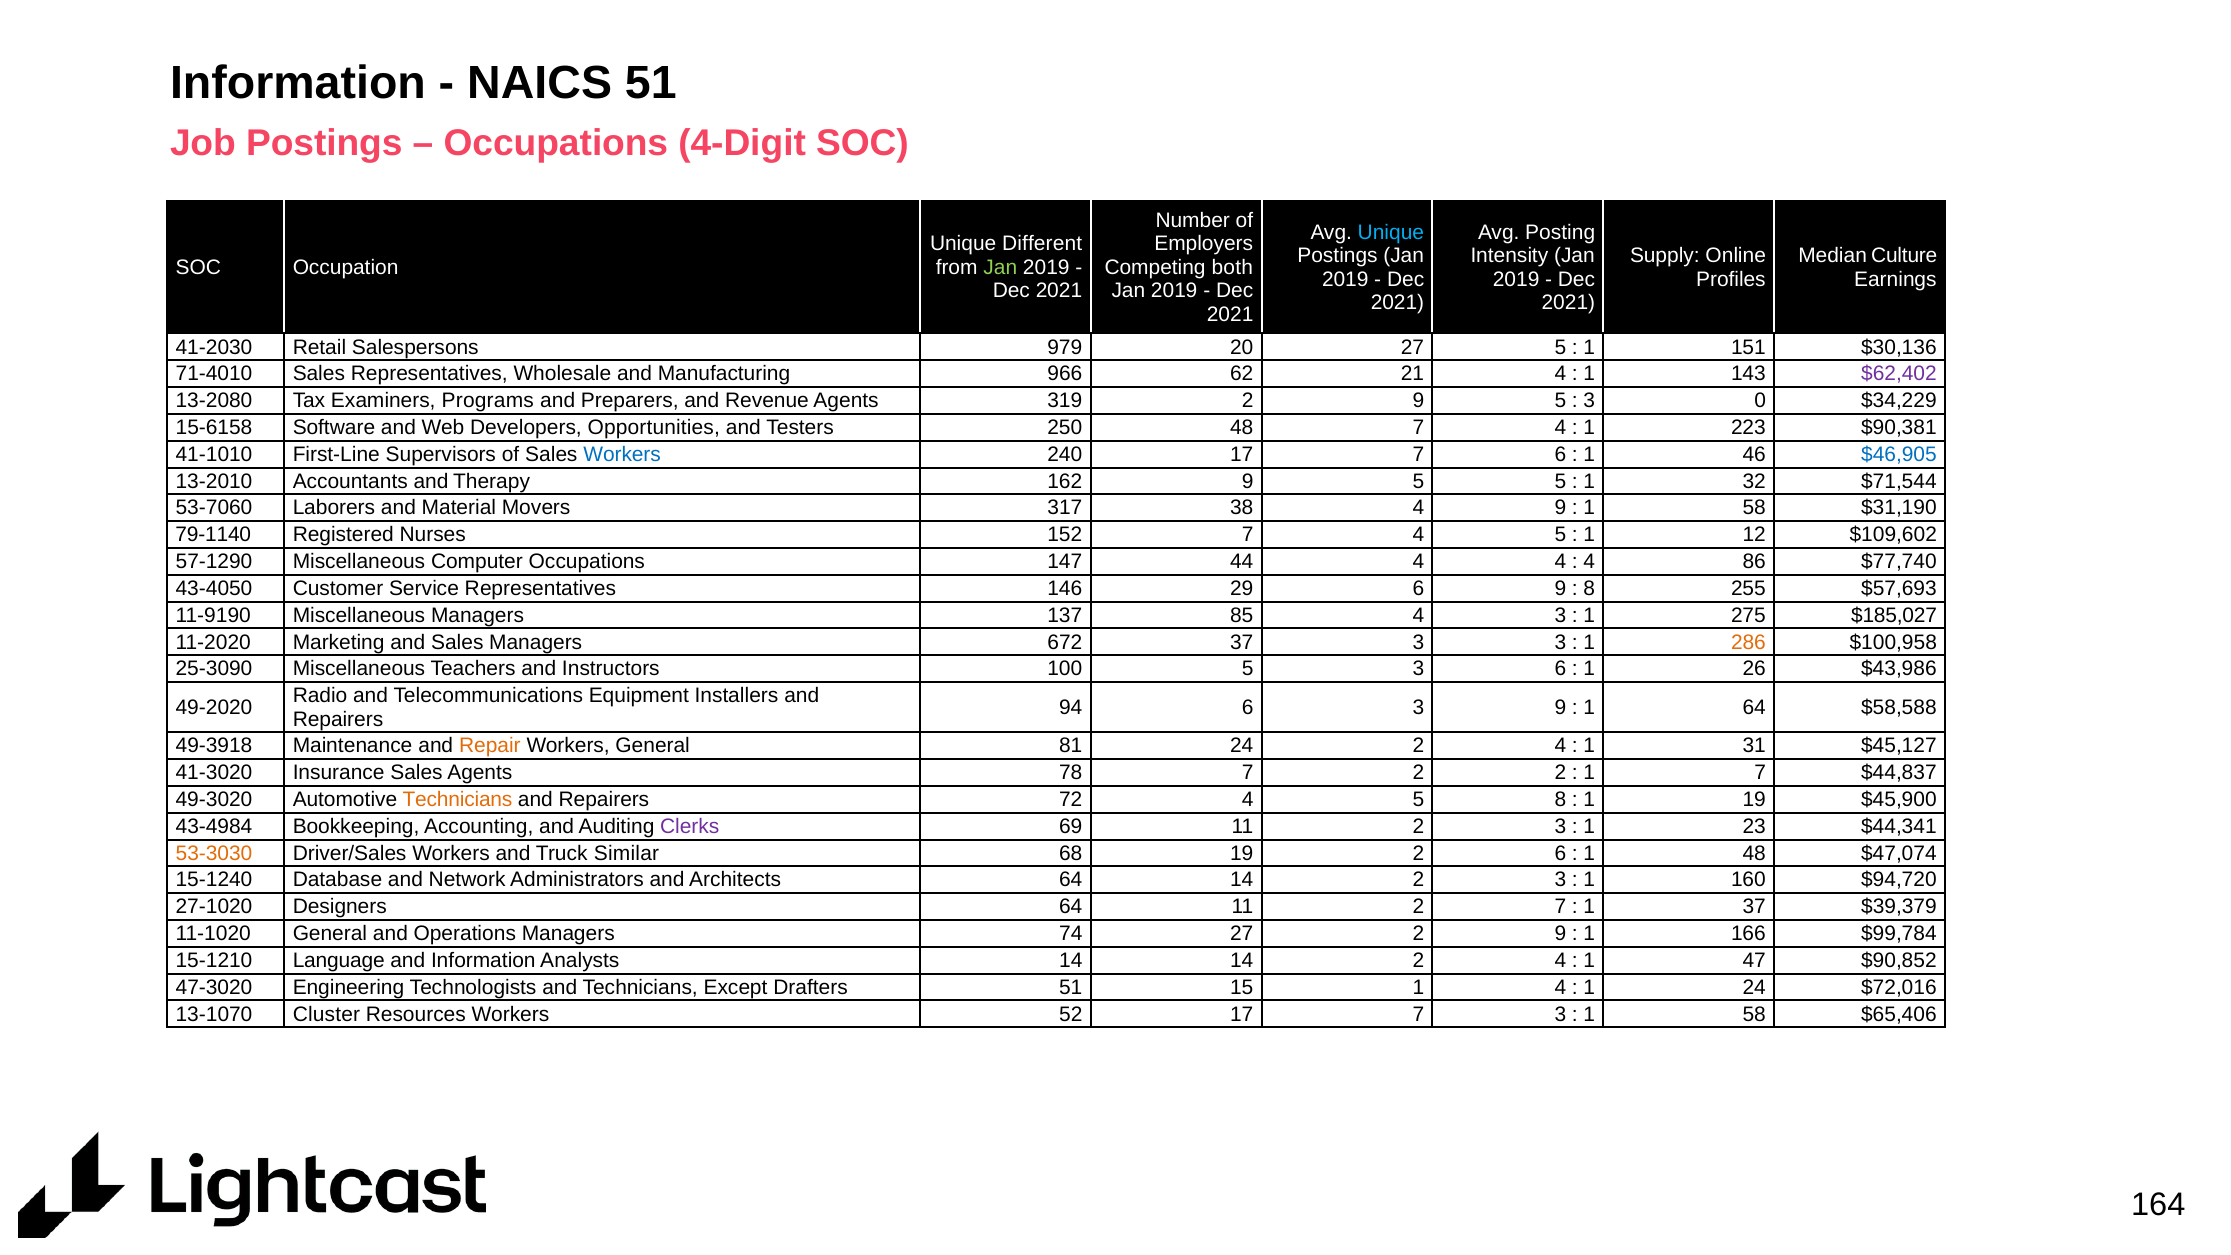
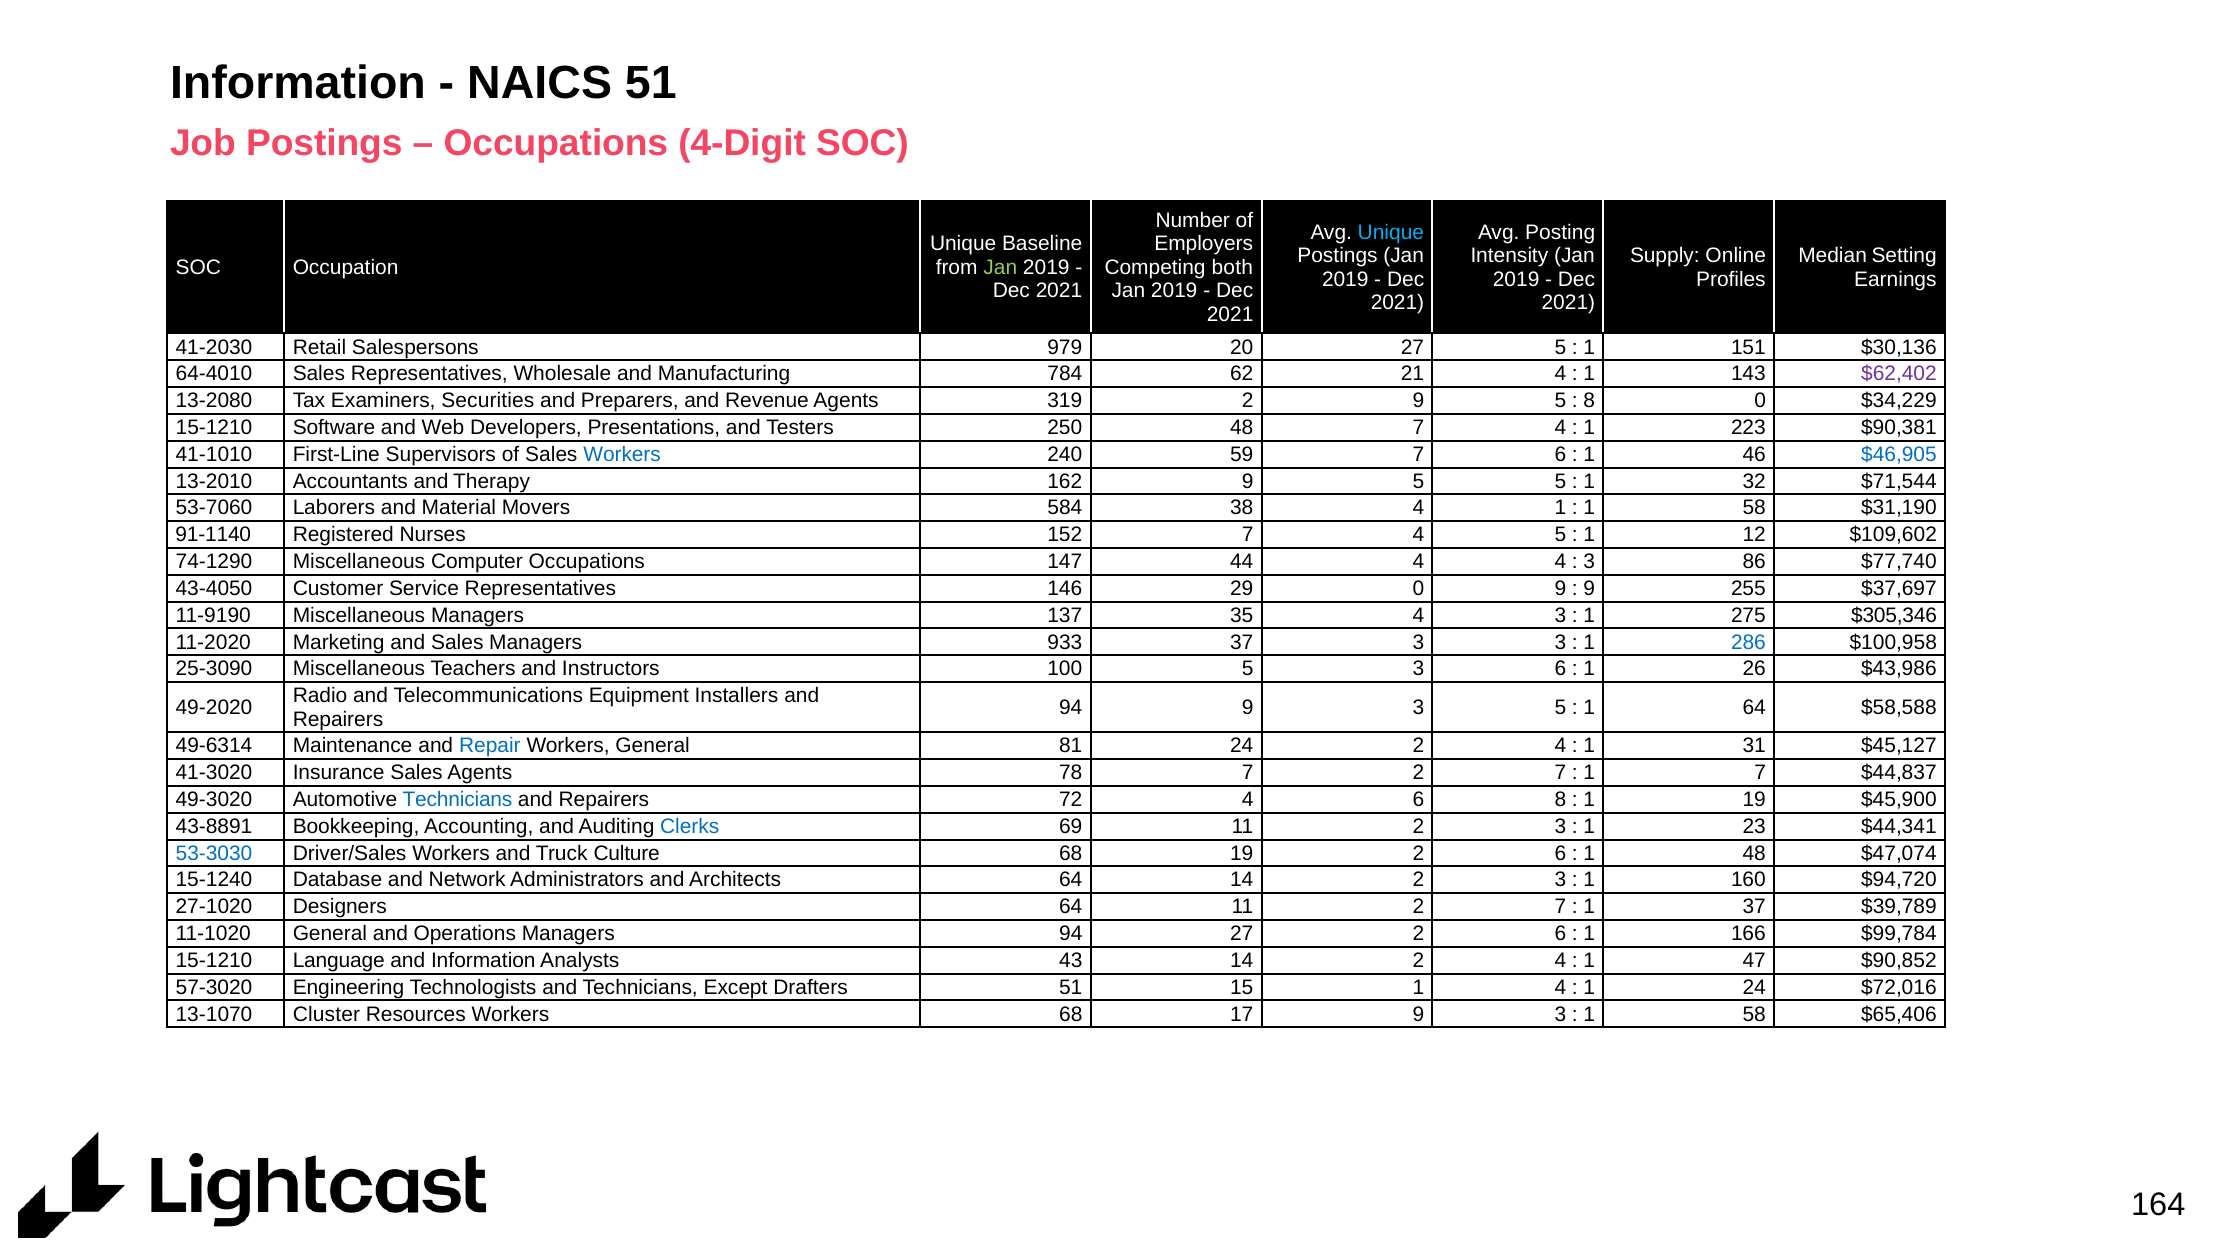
Different: Different -> Baseline (1042, 244)
Culture: Culture -> Setting (1904, 256)
71-4010: 71-4010 -> 64-4010 (214, 374)
966: 966 -> 784 (1065, 374)
Programs: Programs -> Securities (488, 401)
3: 3 -> 8 (1589, 401)
15-6158: 15-6158 -> 15-1210 (214, 428)
Opportunities: Opportunities -> Presentations (654, 428)
240 17: 17 -> 59 (1242, 454)
317: 317 -> 584 (1065, 508)
4 9: 9 -> 1 (1560, 508)
79-1140: 79-1140 -> 91-1140 (213, 535)
57-1290: 57-1290 -> 74-1290 (214, 562)
4: 4 -> 3 (1589, 562)
29 6: 6 -> 0 (1418, 588)
8: 8 -> 9 (1589, 588)
$57,693: $57,693 -> $37,697 (1899, 588)
85: 85 -> 35 (1242, 615)
$185,027: $185,027 -> $305,346 (1894, 615)
672: 672 -> 933 (1065, 642)
286 colour: orange -> blue (1748, 642)
94 6: 6 -> 9 (1248, 707)
3 9: 9 -> 5 (1560, 707)
49-3918: 49-3918 -> 49-6314 (214, 746)
Repair colour: orange -> blue (490, 746)
7 2 2: 2 -> 7 (1560, 773)
Technicians colour: orange -> blue (458, 800)
72 4 5: 5 -> 6 (1418, 800)
43-4984: 43-4984 -> 43-8891 (214, 826)
Clerks colour: purple -> blue (690, 826)
53-3030 colour: orange -> blue (214, 853)
Similar: Similar -> Culture (627, 853)
$39,379: $39,379 -> $39,789 (1899, 907)
Managers 74: 74 -> 94 (1071, 934)
27 2 9: 9 -> 6 (1560, 934)
Analysts 14: 14 -> 43 (1071, 960)
47-3020: 47-3020 -> 57-3020 (214, 987)
Workers 52: 52 -> 68 (1071, 1014)
7: 7 -> 9 (1418, 1014)
